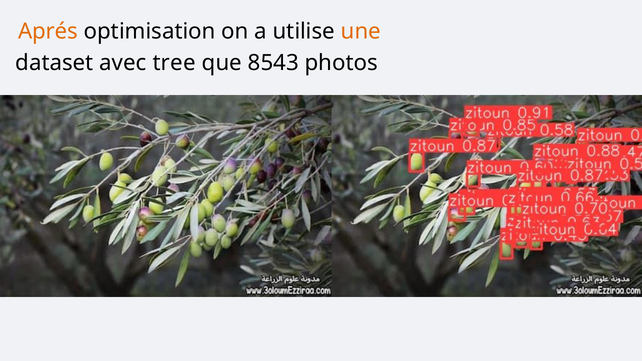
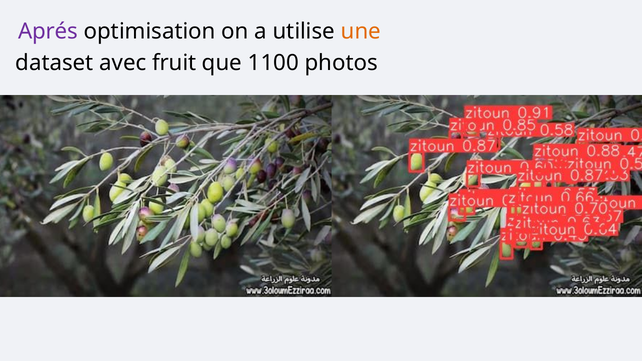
Aprés colour: orange -> purple (48, 32)
tree: tree -> fruit (174, 63)
8543: 8543 -> 1100 (273, 63)
